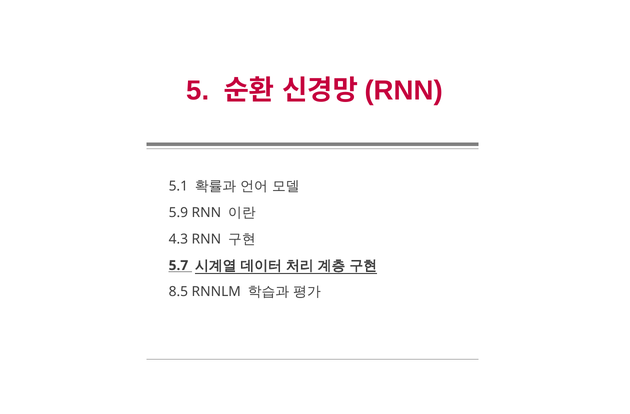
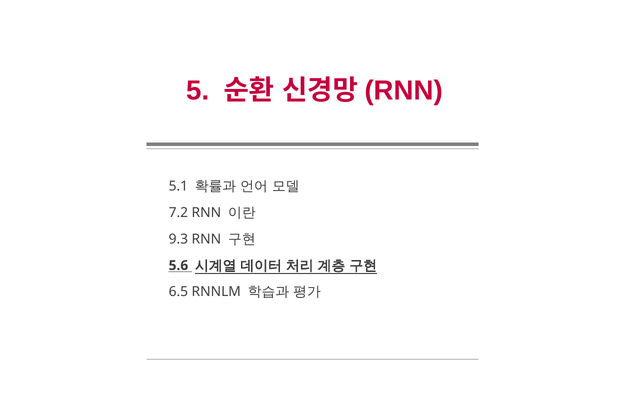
5.9: 5.9 -> 7.2 (178, 213)
4.3: 4.3 -> 9.3 (178, 239)
5.7: 5.7 -> 5.6 (178, 265)
8.5: 8.5 -> 6.5 (178, 292)
